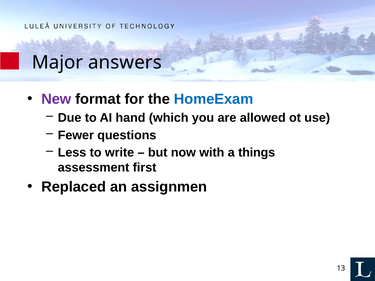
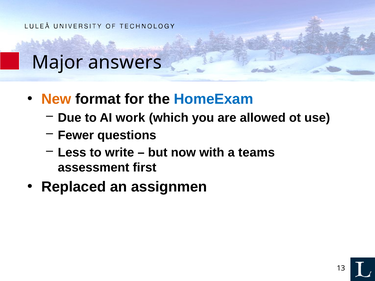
New colour: purple -> orange (56, 99)
hand: hand -> work (130, 118)
things: things -> teams (257, 153)
